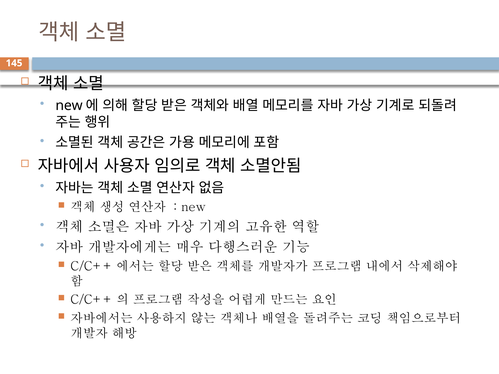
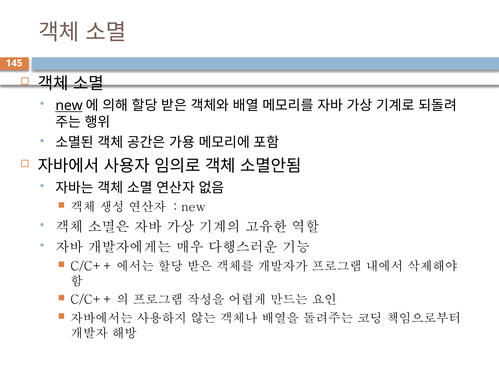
new underline: none -> present (69, 106)
